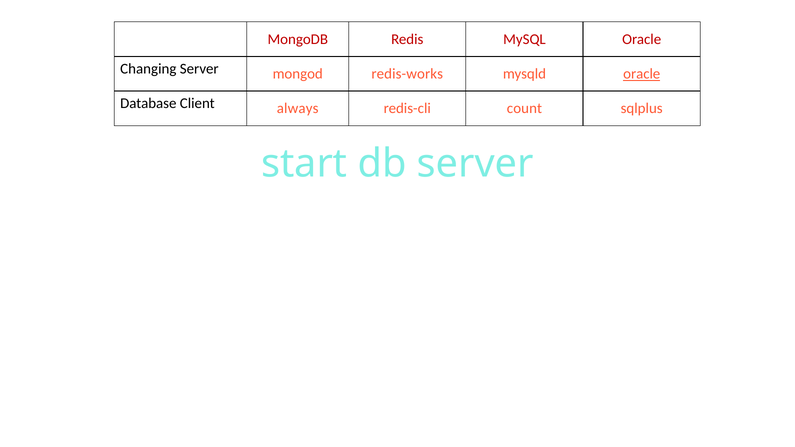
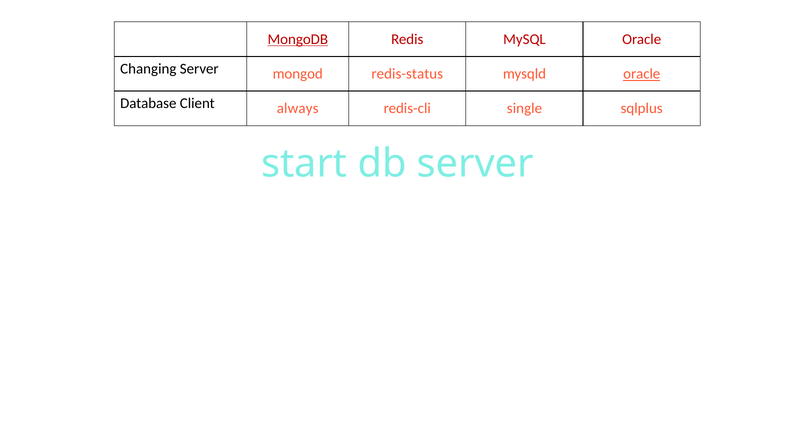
MongoDB underline: none -> present (298, 39)
redis-works: redis-works -> redis-status (407, 74)
count: count -> single (524, 109)
